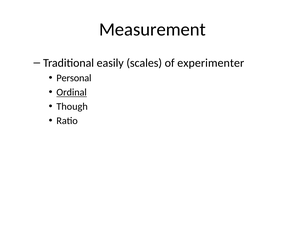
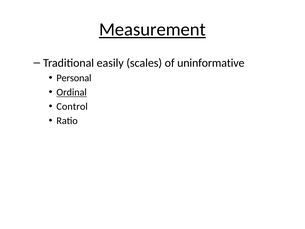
Measurement underline: none -> present (152, 30)
experimenter: experimenter -> uninformative (211, 63)
Though: Though -> Control (72, 106)
